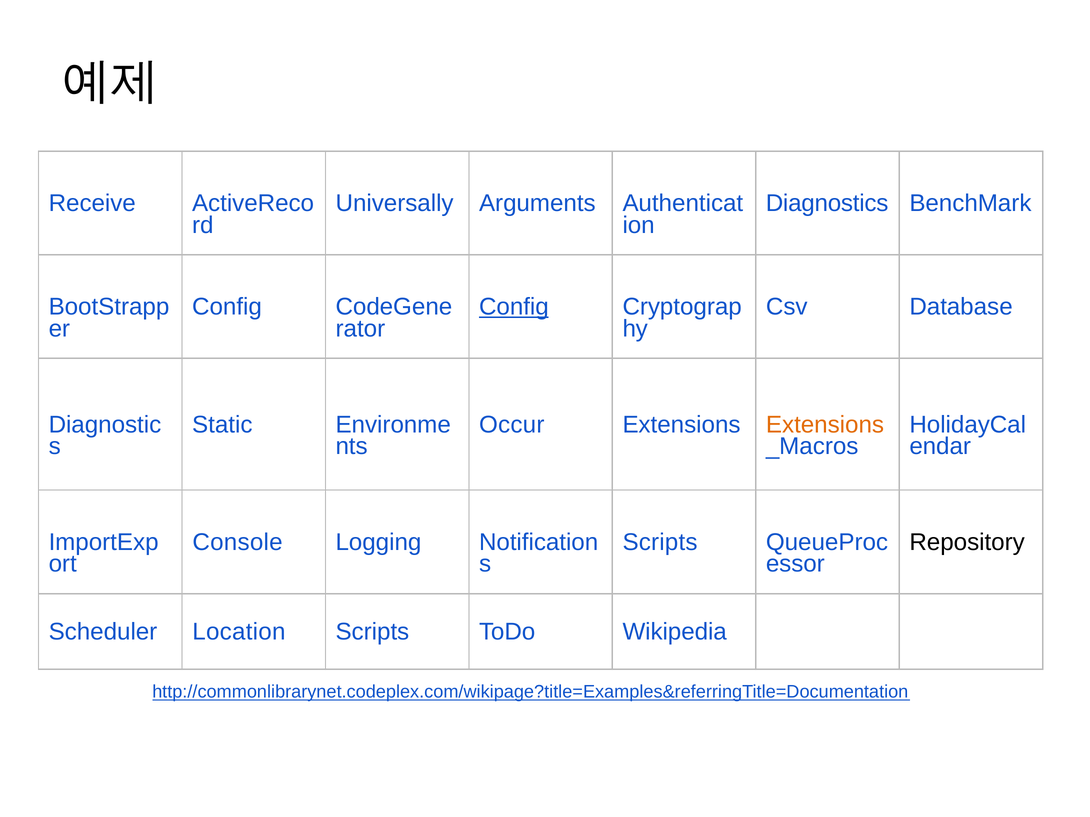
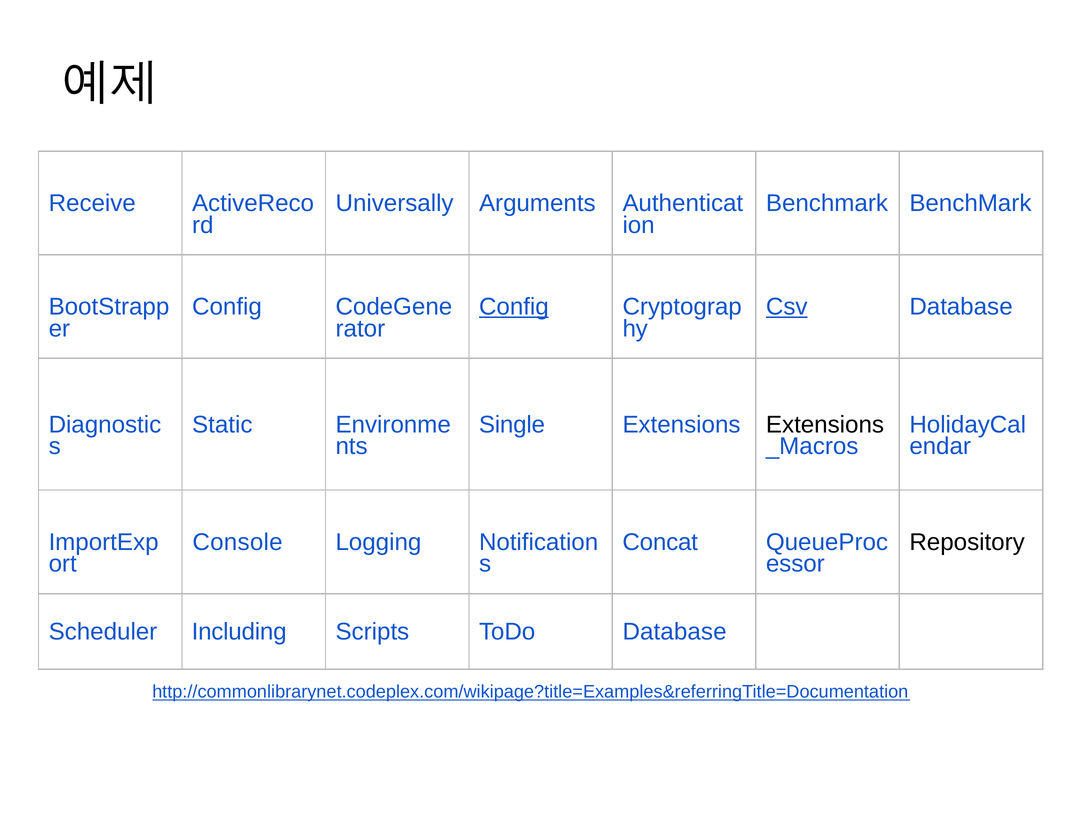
Diagnostics: Diagnostics -> Benchmark (827, 203)
Csv underline: none -> present (787, 307)
Occur: Occur -> Single (512, 425)
Extensions colour: orange -> black (825, 425)
Scripts: Scripts -> Concat (660, 543)
Location: Location -> Including (239, 632)
ToDo Wikipedia: Wikipedia -> Database (675, 632)
